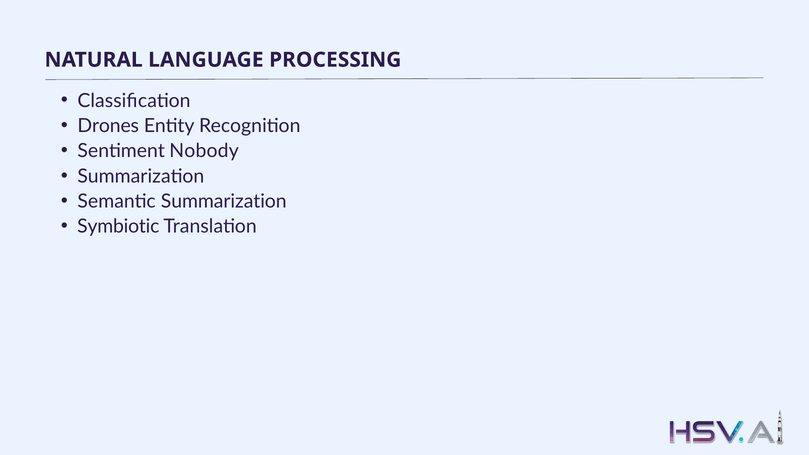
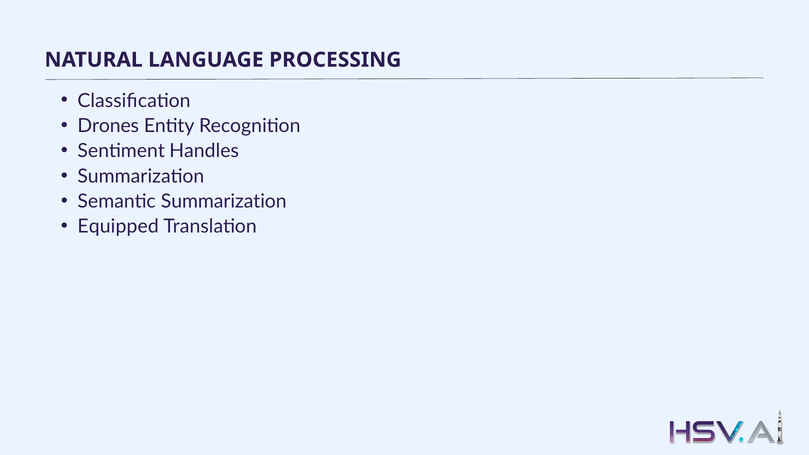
Nobody: Nobody -> Handles (204, 151)
Symbiotic: Symbiotic -> Equipped (118, 227)
